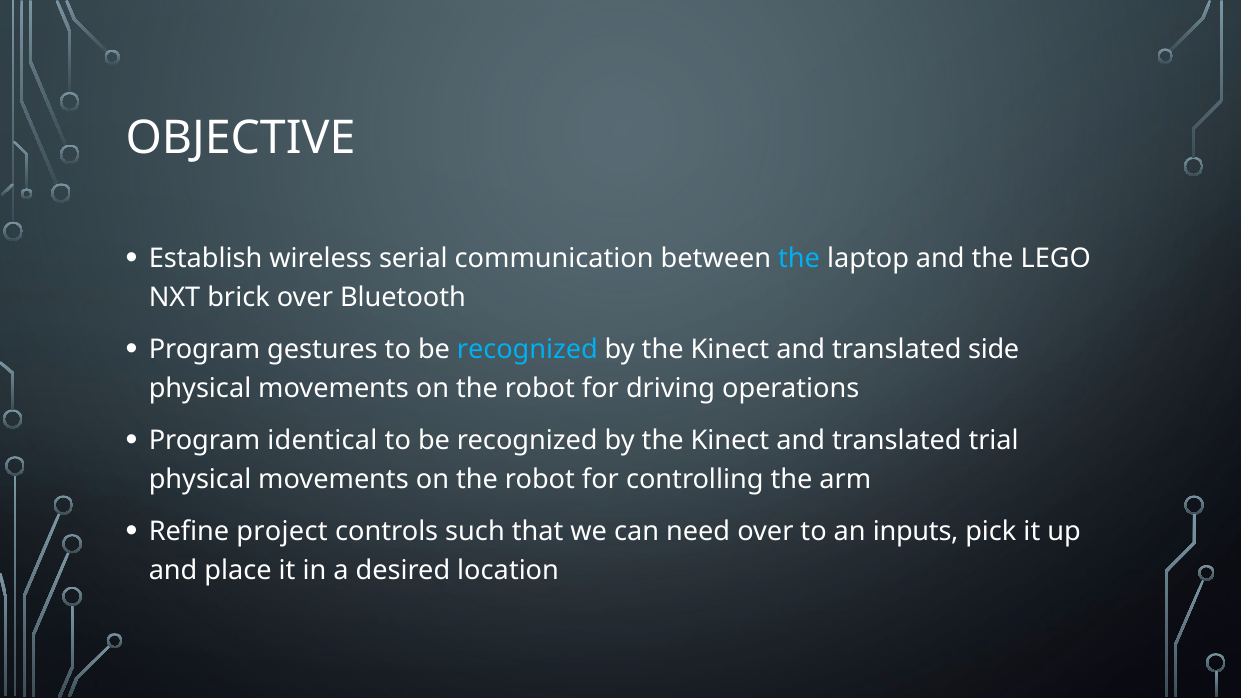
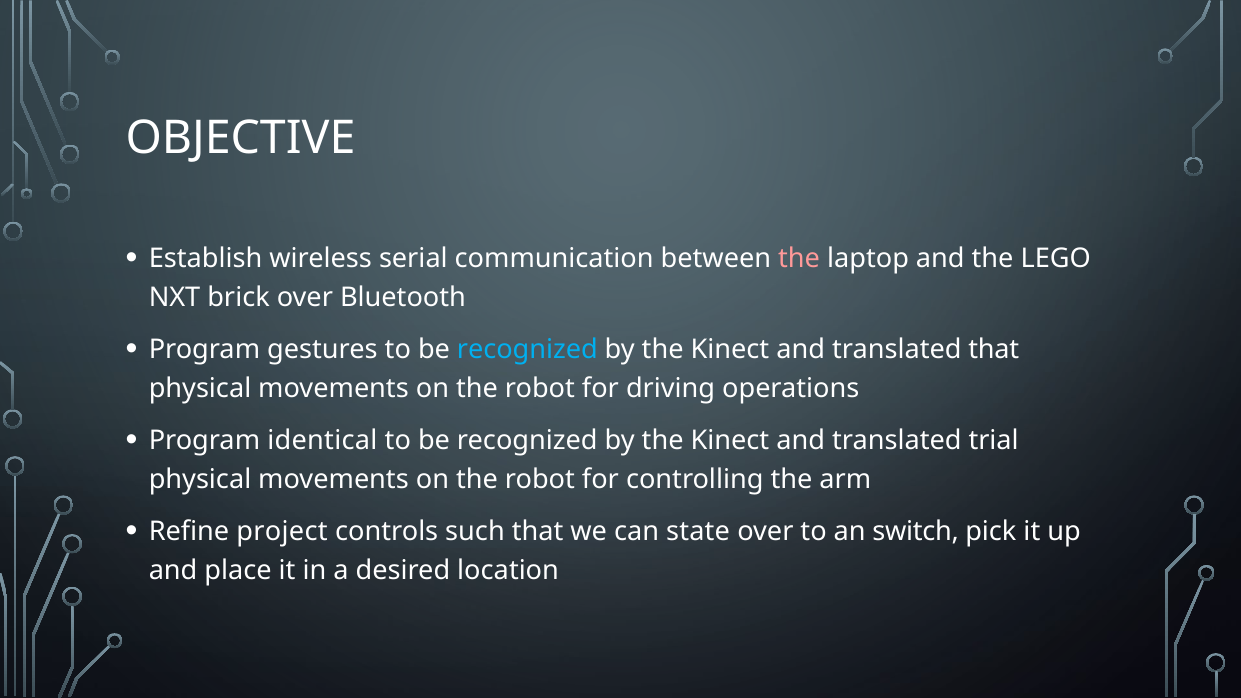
the colour: light blue -> pink (799, 258)
translated side: side -> that (994, 349)
need: need -> state (698, 531)
inputs: inputs -> switch (916, 531)
